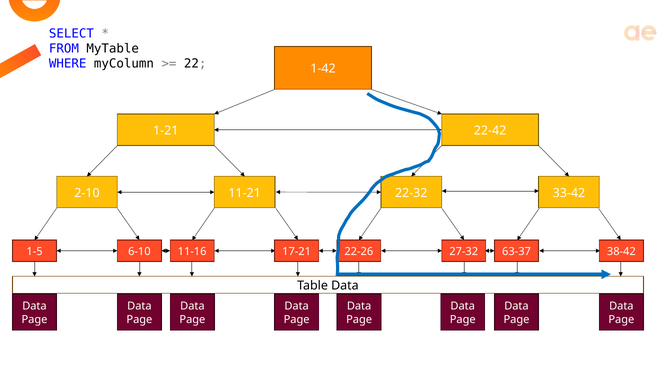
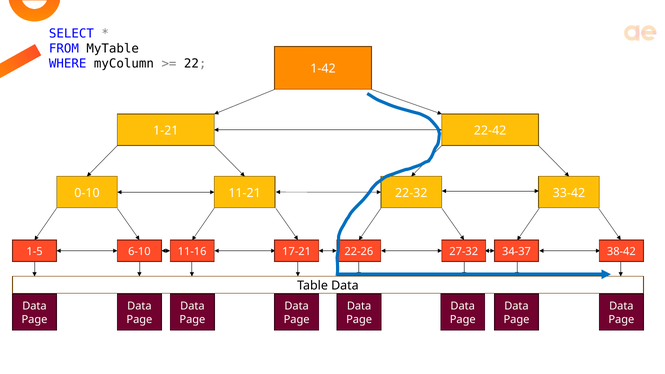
2-10: 2-10 -> 0-10 (87, 193)
63-37: 63-37 -> 34-37 (516, 252)
